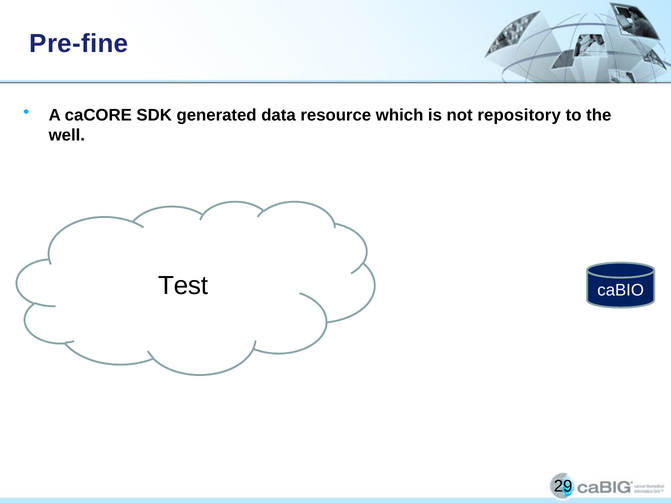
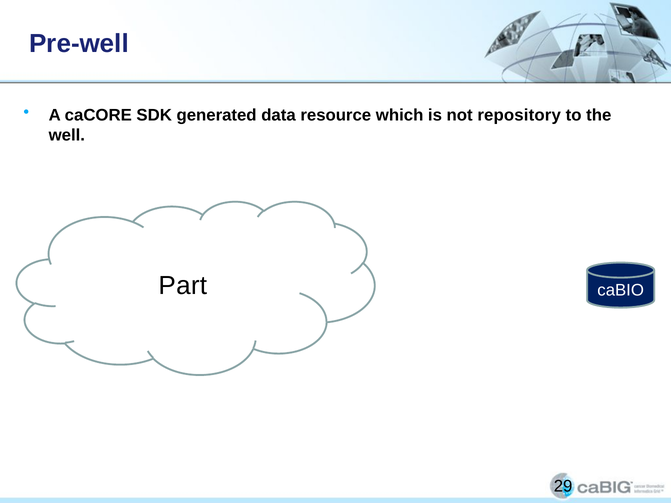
Pre-fine: Pre-fine -> Pre-well (79, 44)
Test: Test -> Part (183, 286)
